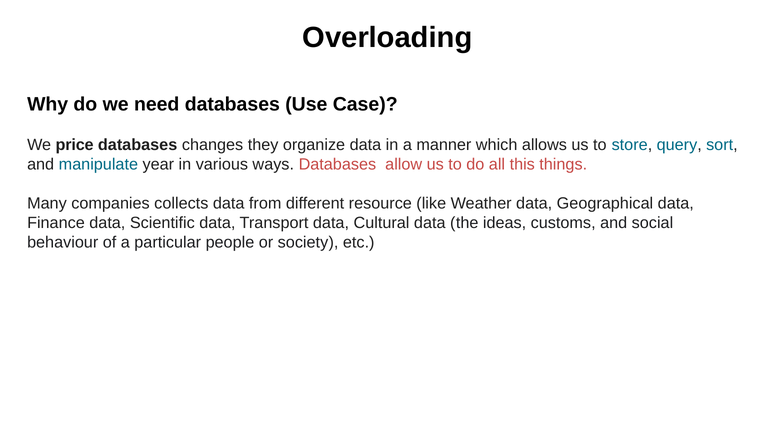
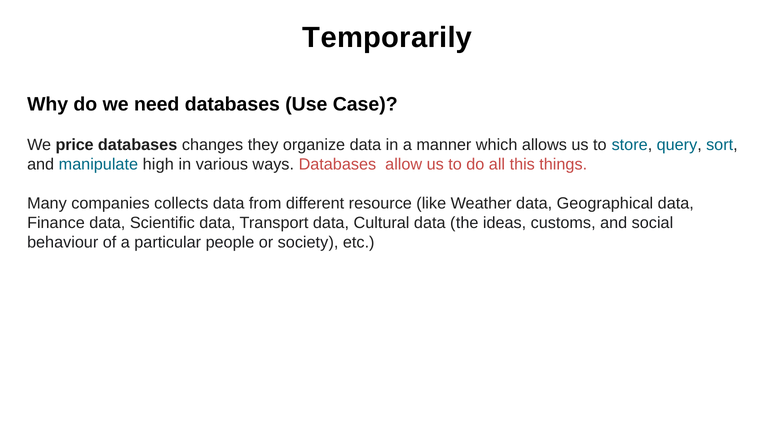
Overloading: Overloading -> Temporarily (387, 38)
year: year -> high (158, 164)
